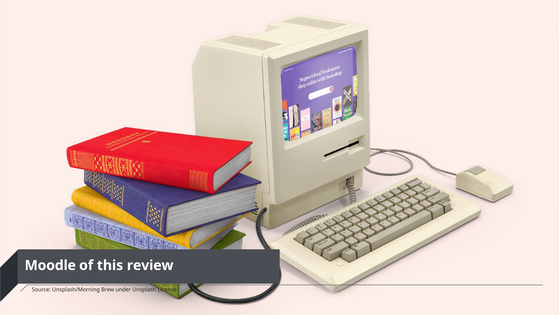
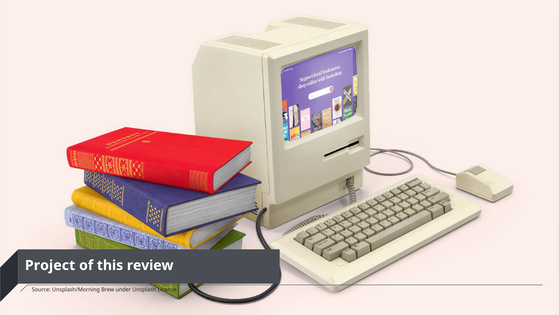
Moodle: Moodle -> Project (50, 265)
